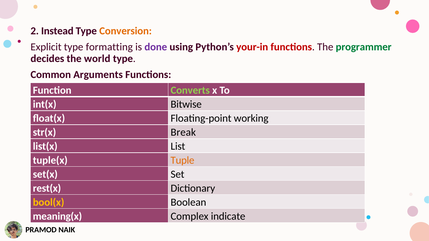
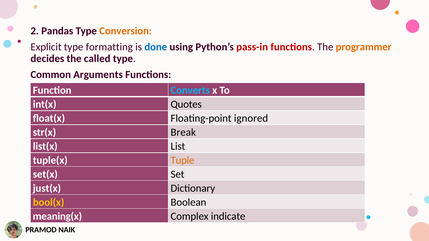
Instead: Instead -> Pandas (57, 31)
done colour: purple -> blue (156, 47)
your-in: your-in -> pass-in (252, 47)
programmer colour: green -> orange (364, 47)
world: world -> called (97, 59)
Converts colour: light green -> light blue (190, 90)
Bitwise: Bitwise -> Quotes (186, 104)
working: working -> ignored (251, 118)
rest(x: rest(x -> just(x (47, 188)
